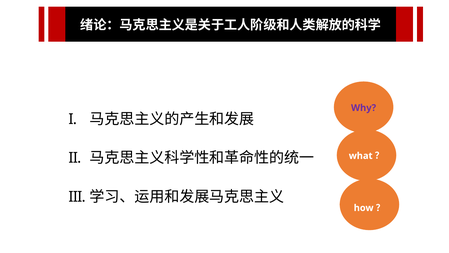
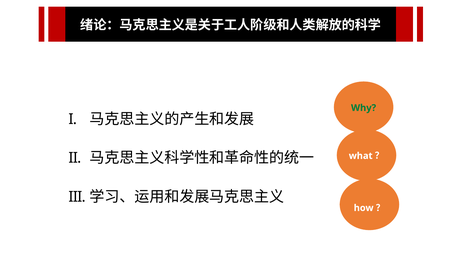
Why colour: purple -> green (364, 108)
